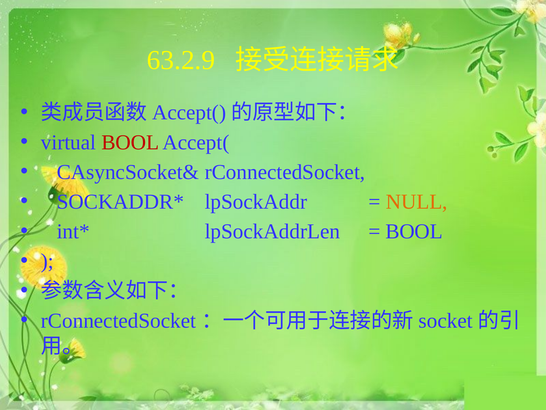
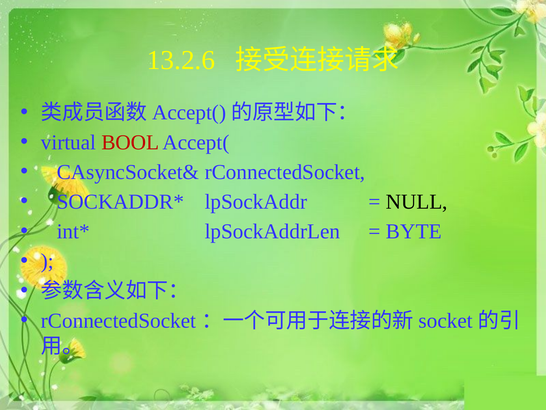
63.2.9: 63.2.9 -> 13.2.6 (181, 60)
NULL colour: orange -> black (417, 202)
BOOL: BOOL -> BYTE (414, 231)
